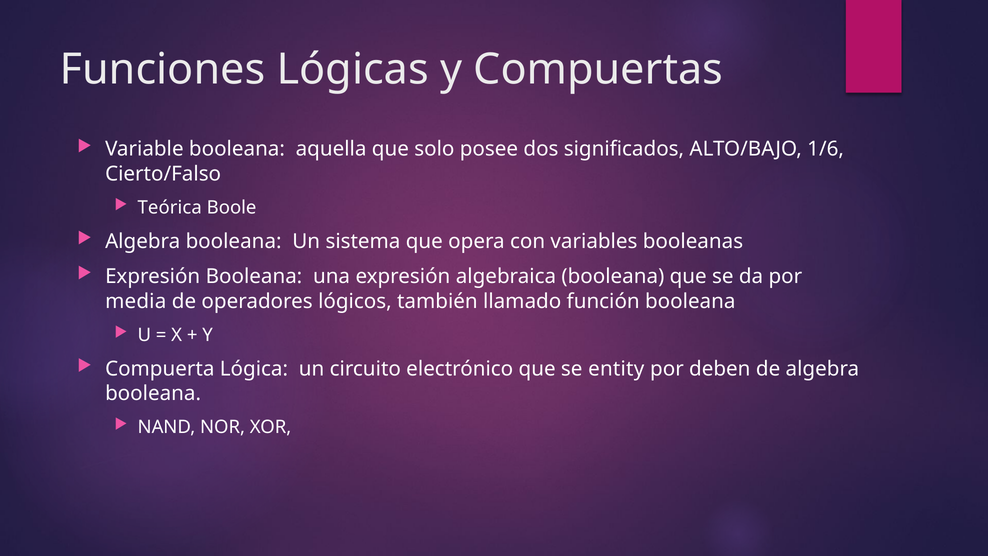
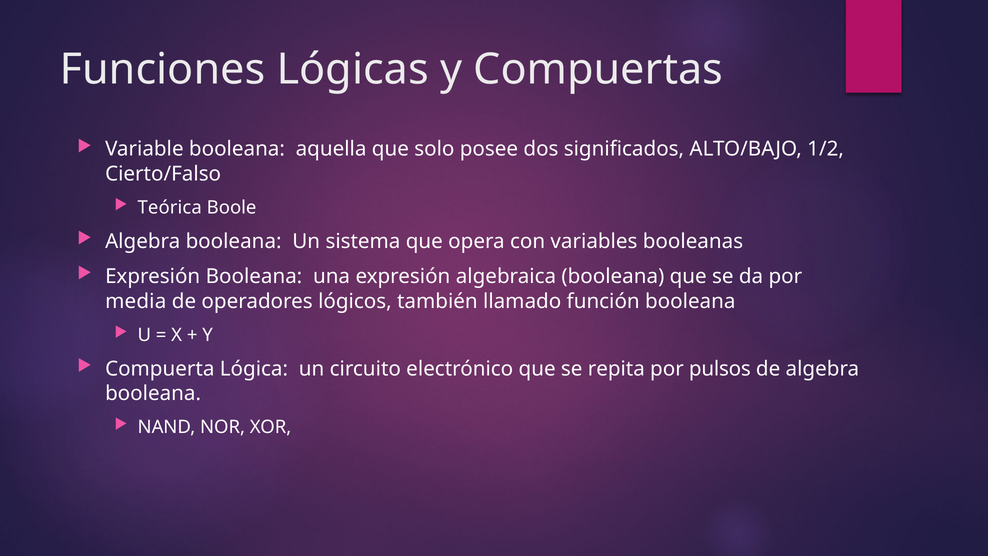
1/6: 1/6 -> 1/2 (826, 149)
entity: entity -> repita (616, 369)
deben: deben -> pulsos (720, 369)
